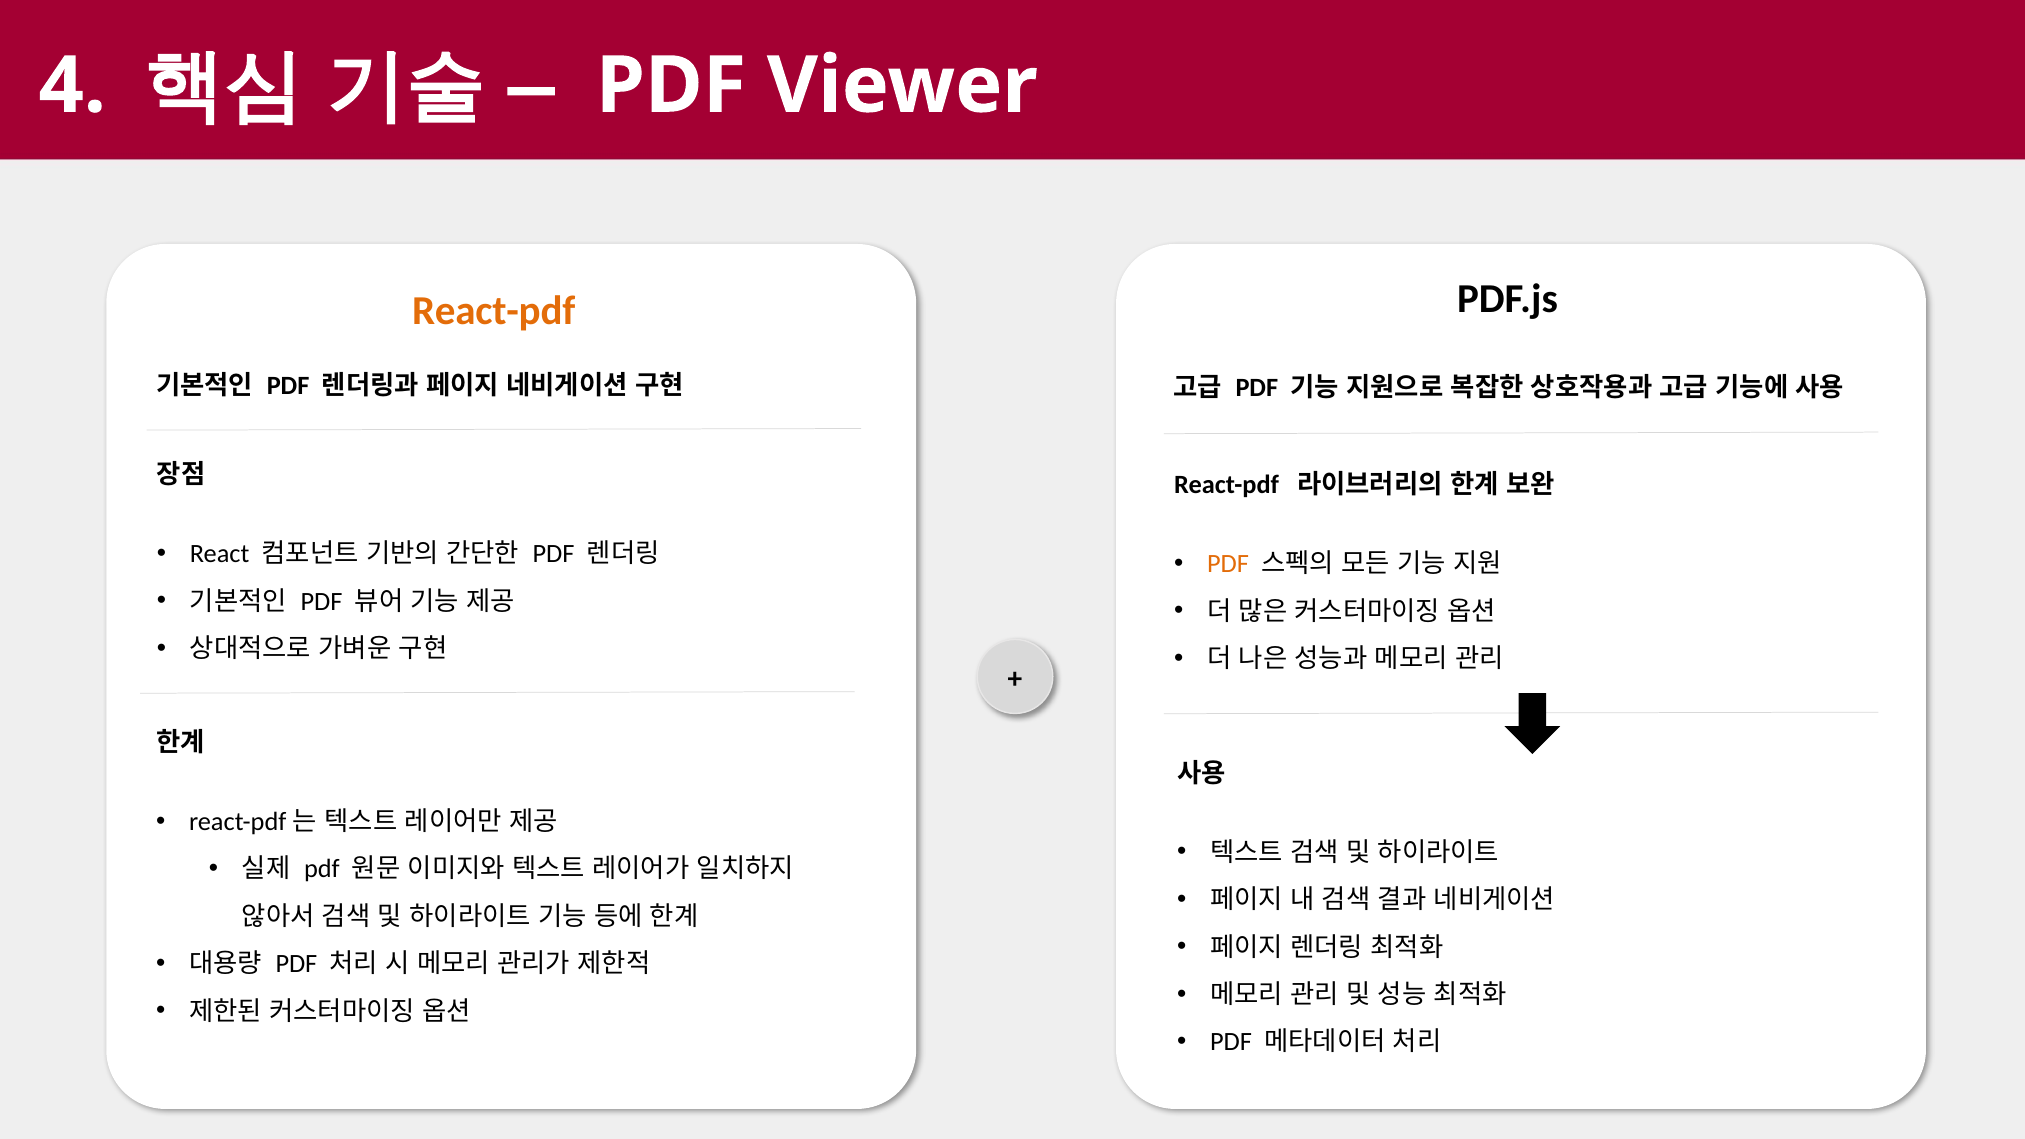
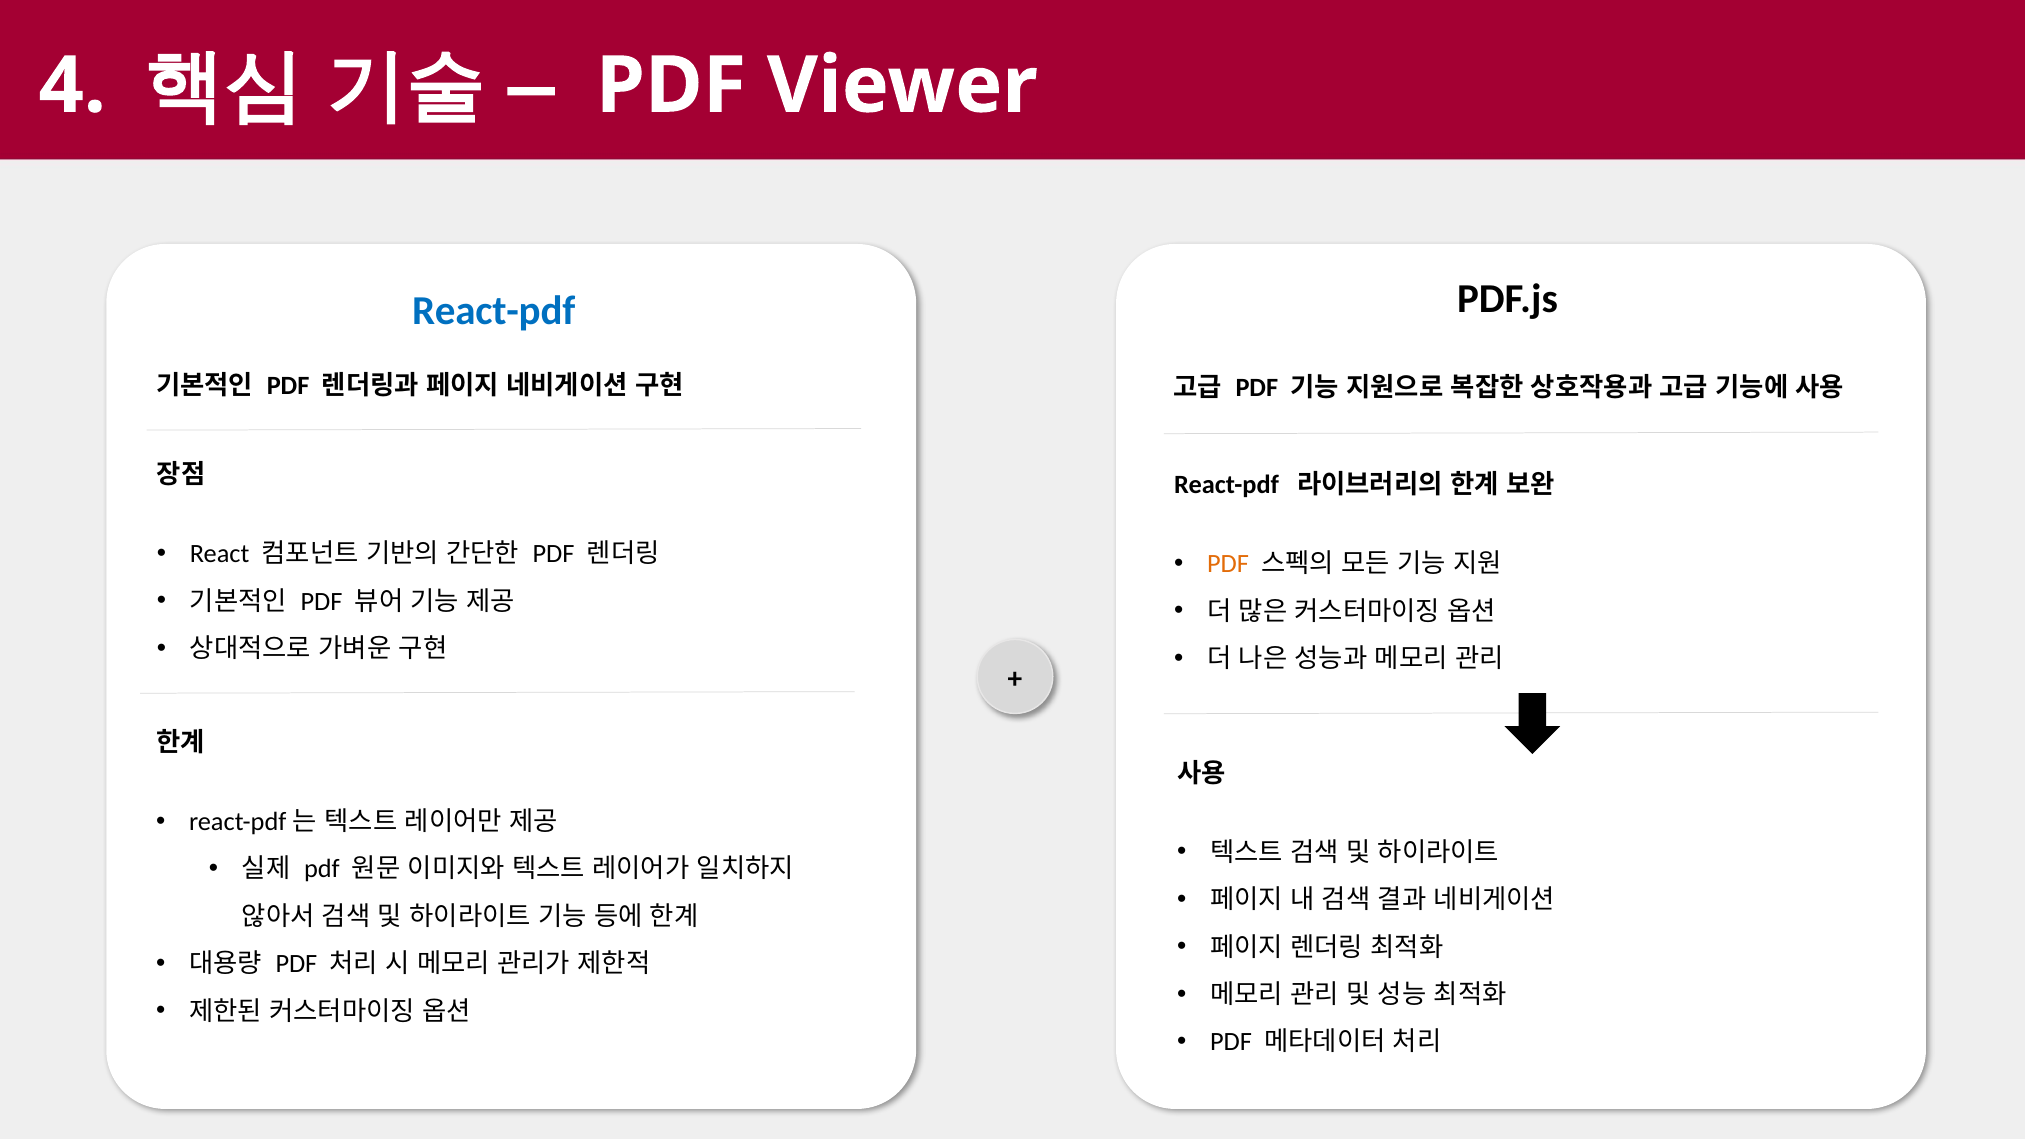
React-pdf colour: orange -> blue (494, 311)
